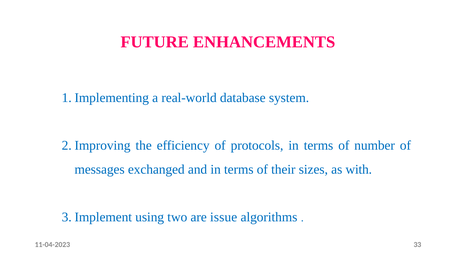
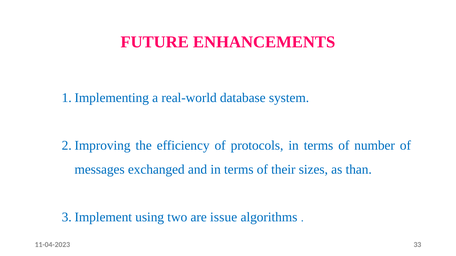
with: with -> than (359, 170)
